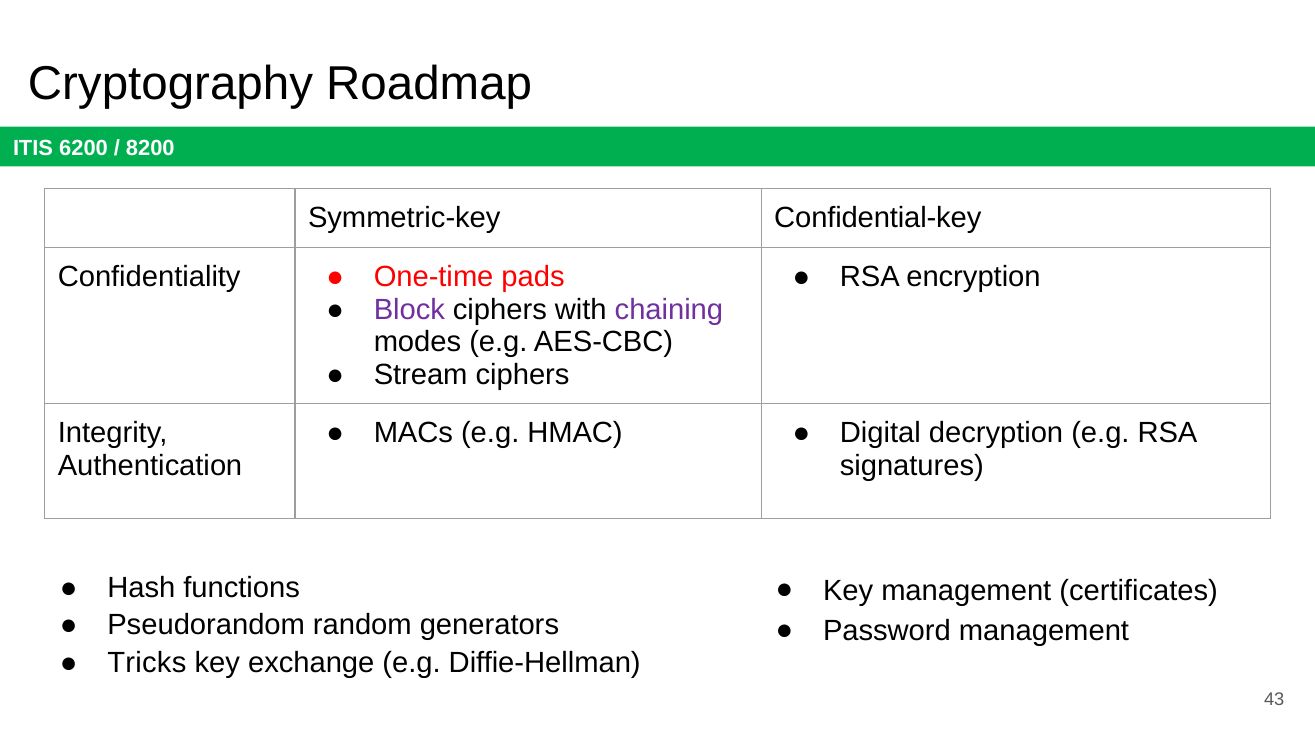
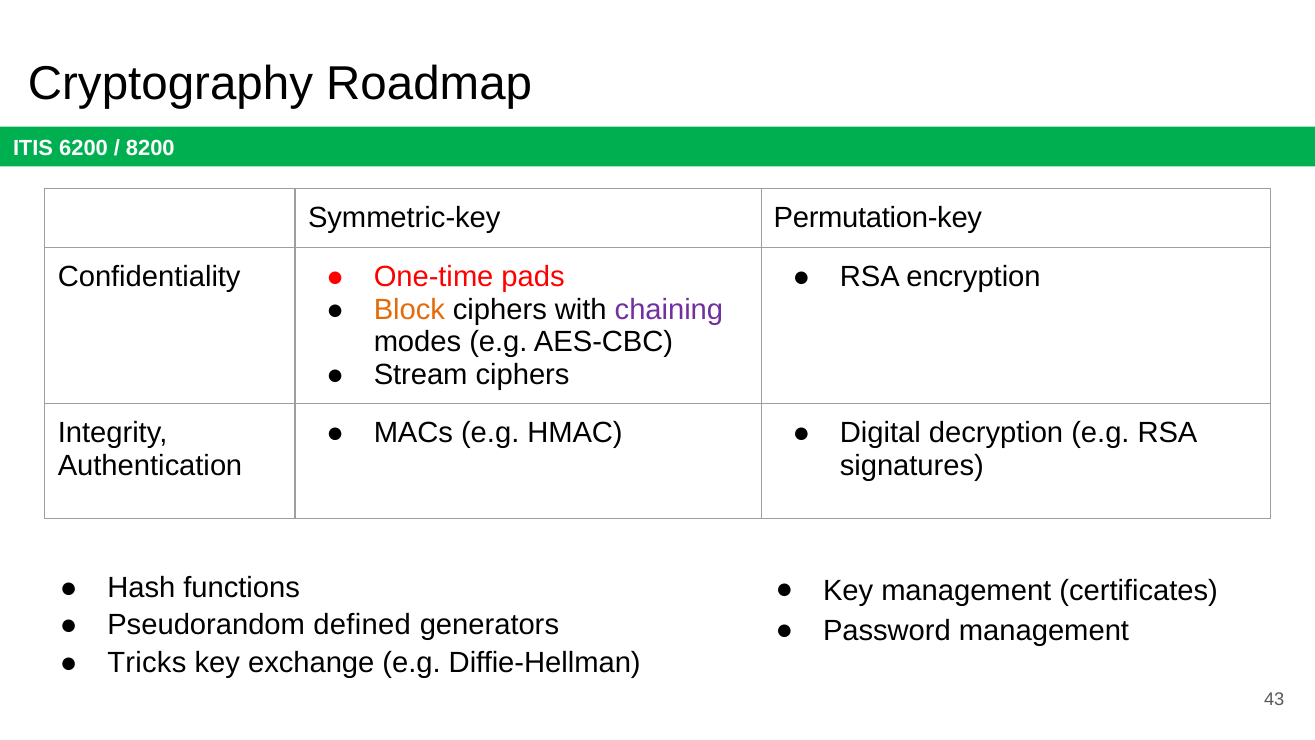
Confidential-key: Confidential-key -> Permutation-key (878, 218)
Block colour: purple -> orange (409, 309)
random: random -> defined (362, 625)
